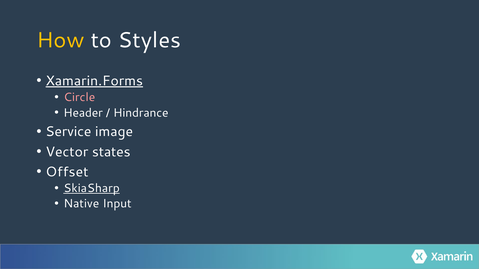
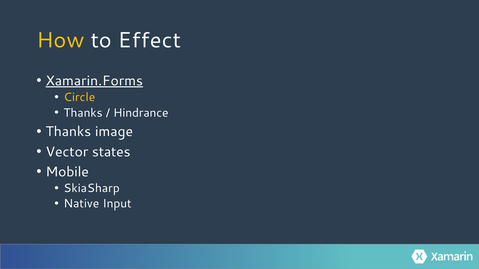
Styles: Styles -> Effect (149, 40)
Circle colour: pink -> yellow (79, 97)
Header: Header -> Thanks (83, 113)
Service: Service -> Thanks (68, 132)
Offset: Offset -> Mobile (67, 172)
SkiaSharp underline: present -> none (92, 189)
